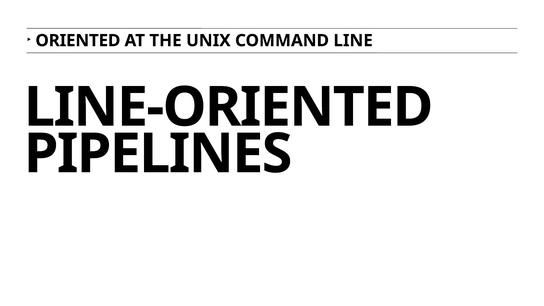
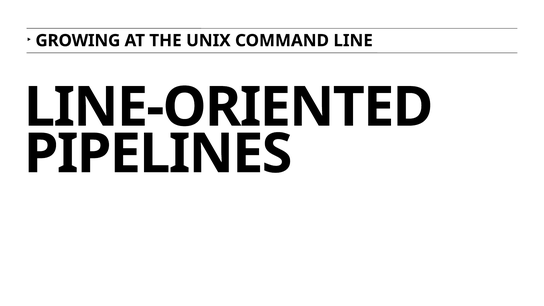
ORIENTED: ORIENTED -> GROWING (78, 41)
